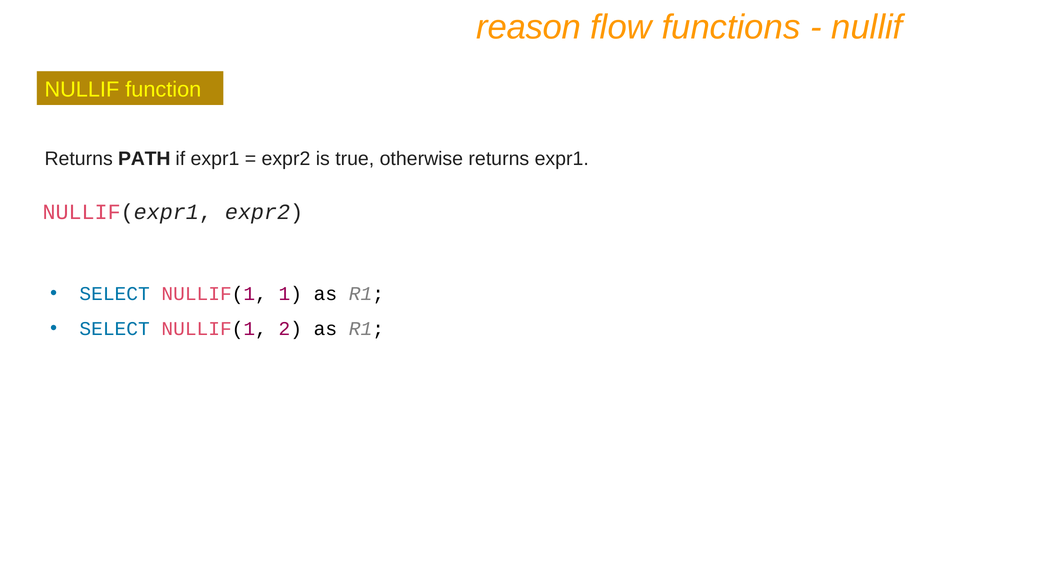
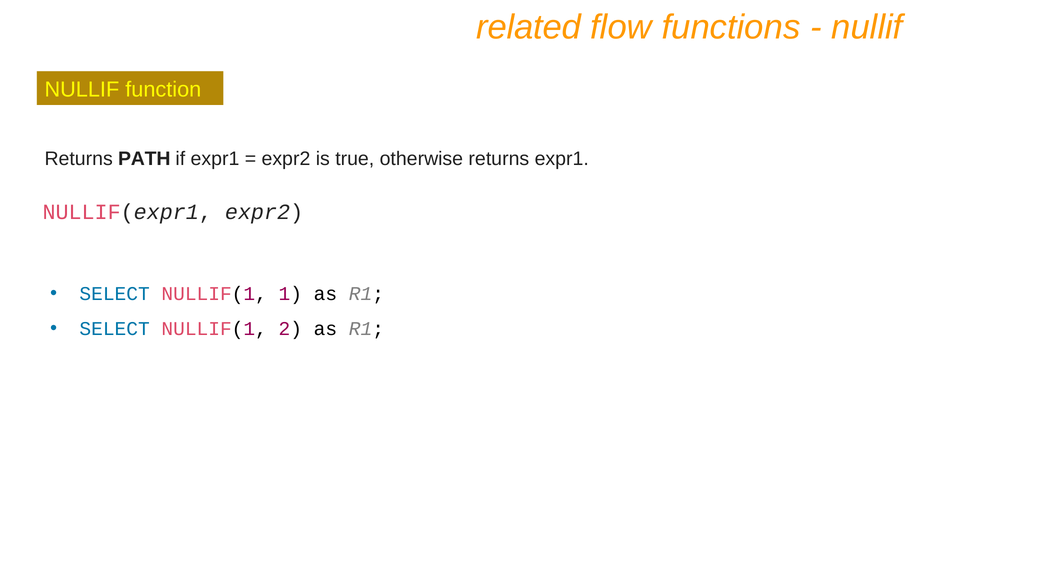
reason: reason -> related (529, 27)
